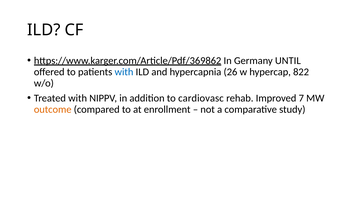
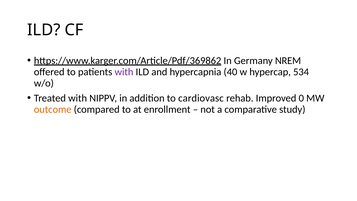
UNTIL: UNTIL -> NREM (288, 61)
with colour: blue -> purple (124, 72)
26: 26 -> 40 (230, 72)
822: 822 -> 534 (301, 72)
7: 7 -> 0 (301, 98)
